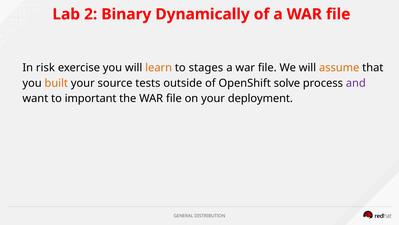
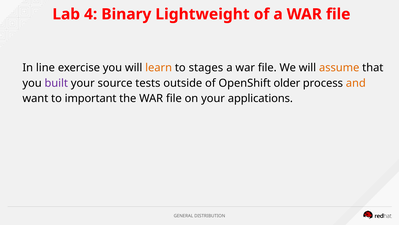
2: 2 -> 4 (91, 14)
Dynamically: Dynamically -> Lightweight (203, 14)
risk: risk -> line (45, 68)
built colour: orange -> purple (56, 83)
solve: solve -> older (287, 83)
and colour: purple -> orange (356, 83)
deployment: deployment -> applications (260, 98)
